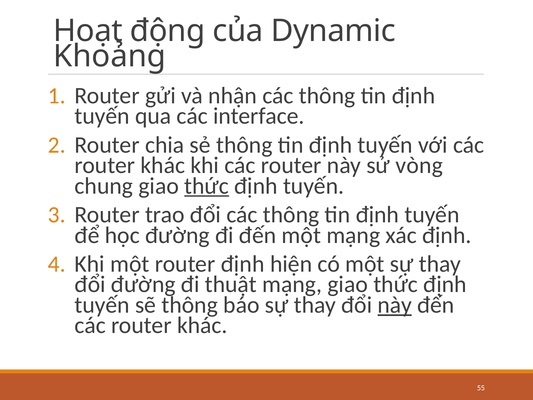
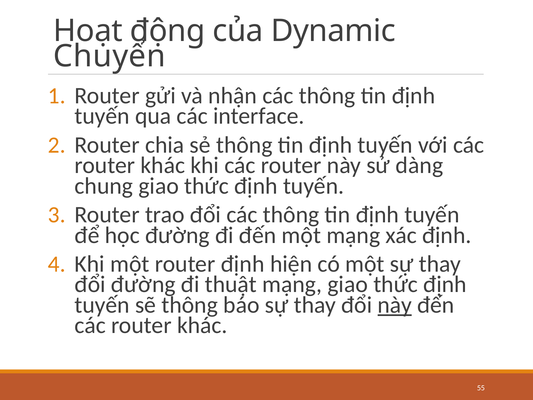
Khoảng: Khoảng -> Chuyển (109, 56)
vòng: vòng -> dàng (419, 165)
thức underline: present -> none (207, 186)
